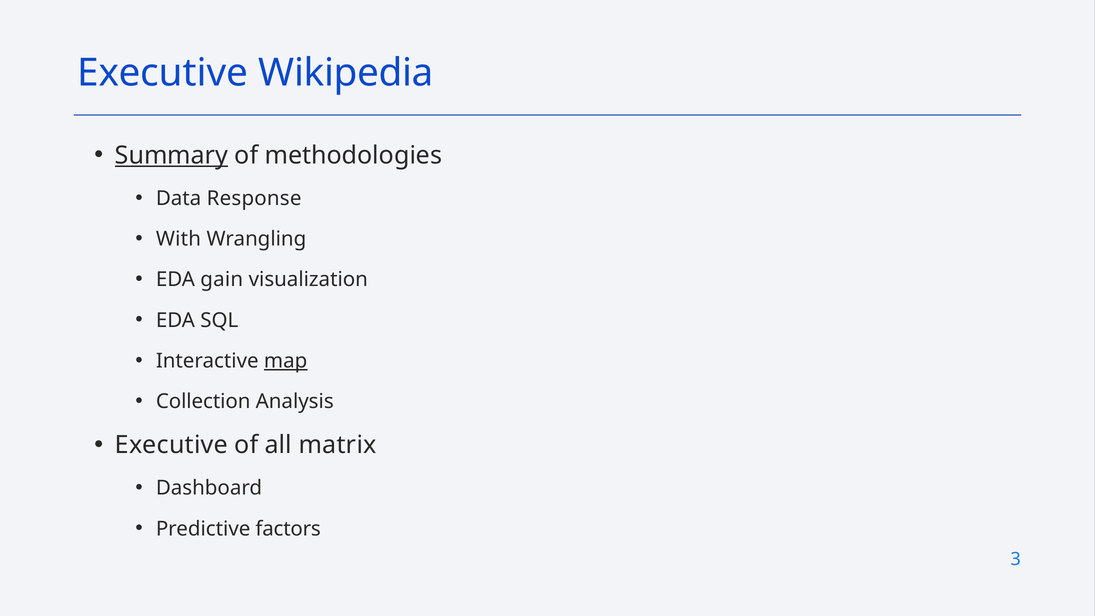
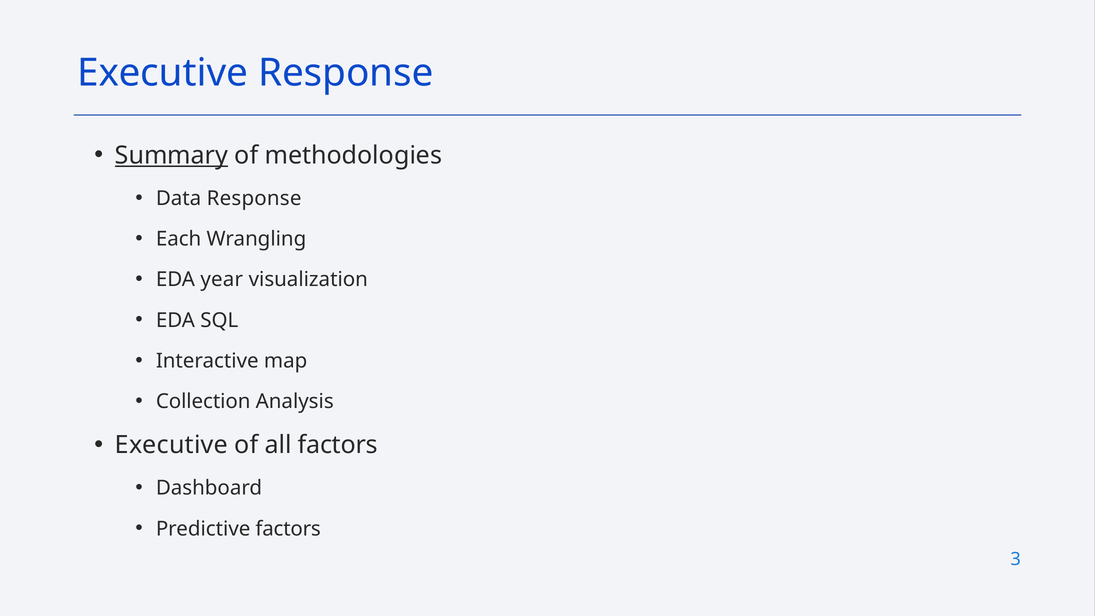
Executive Wikipedia: Wikipedia -> Response (346, 73)
With: With -> Each (179, 239)
gain: gain -> year (222, 280)
map underline: present -> none (286, 361)
all matrix: matrix -> factors (338, 445)
